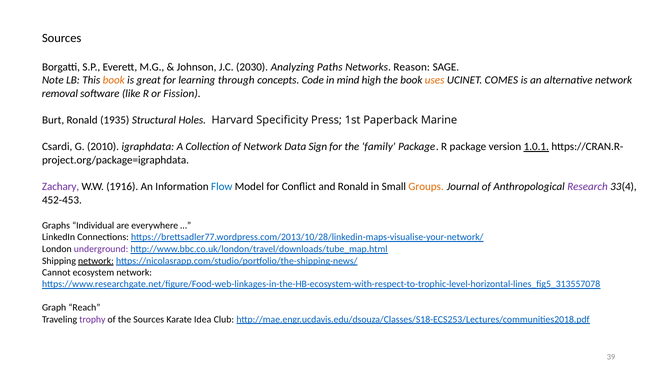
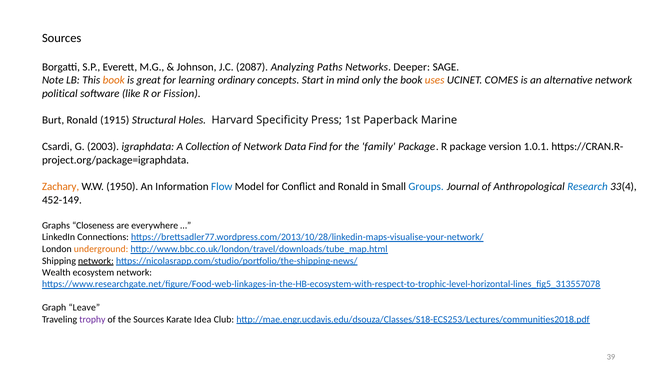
2030: 2030 -> 2087 (252, 67)
Reason: Reason -> Deeper (412, 67)
through: through -> ordinary (236, 80)
Code: Code -> Start (313, 80)
high: high -> only (371, 80)
removal: removal -> political (60, 94)
1935: 1935 -> 1915 (115, 120)
2010: 2010 -> 2003 (103, 147)
Sign: Sign -> Find (318, 147)
1.0.1 underline: present -> none (536, 147)
Zachary colour: purple -> orange (61, 187)
1916: 1916 -> 1950 (122, 187)
Groups colour: orange -> blue (426, 187)
Research colour: purple -> blue (587, 187)
452-453: 452-453 -> 452-149 (62, 200)
Individual: Individual -> Closeness (93, 226)
underground colour: purple -> orange (101, 249)
Cannot: Cannot -> Wealth (56, 273)
Reach: Reach -> Leave (84, 308)
